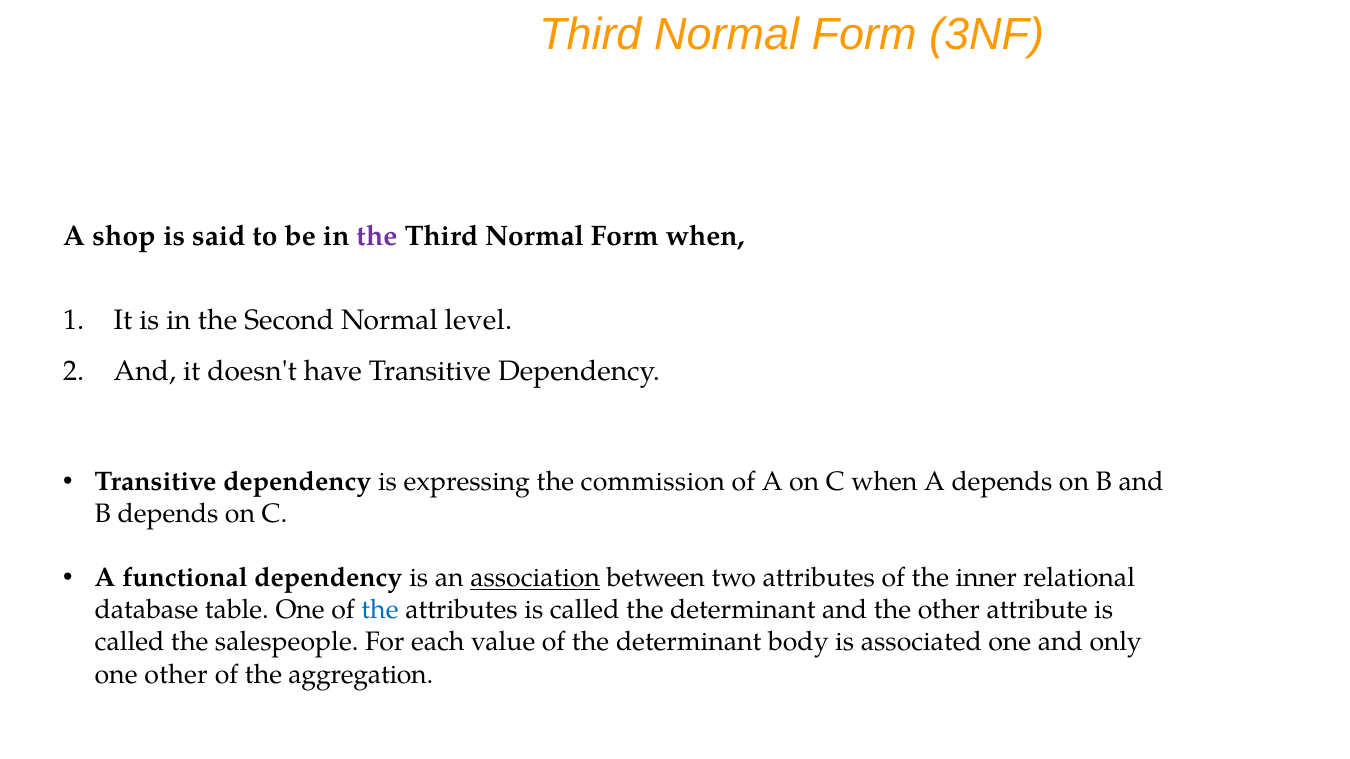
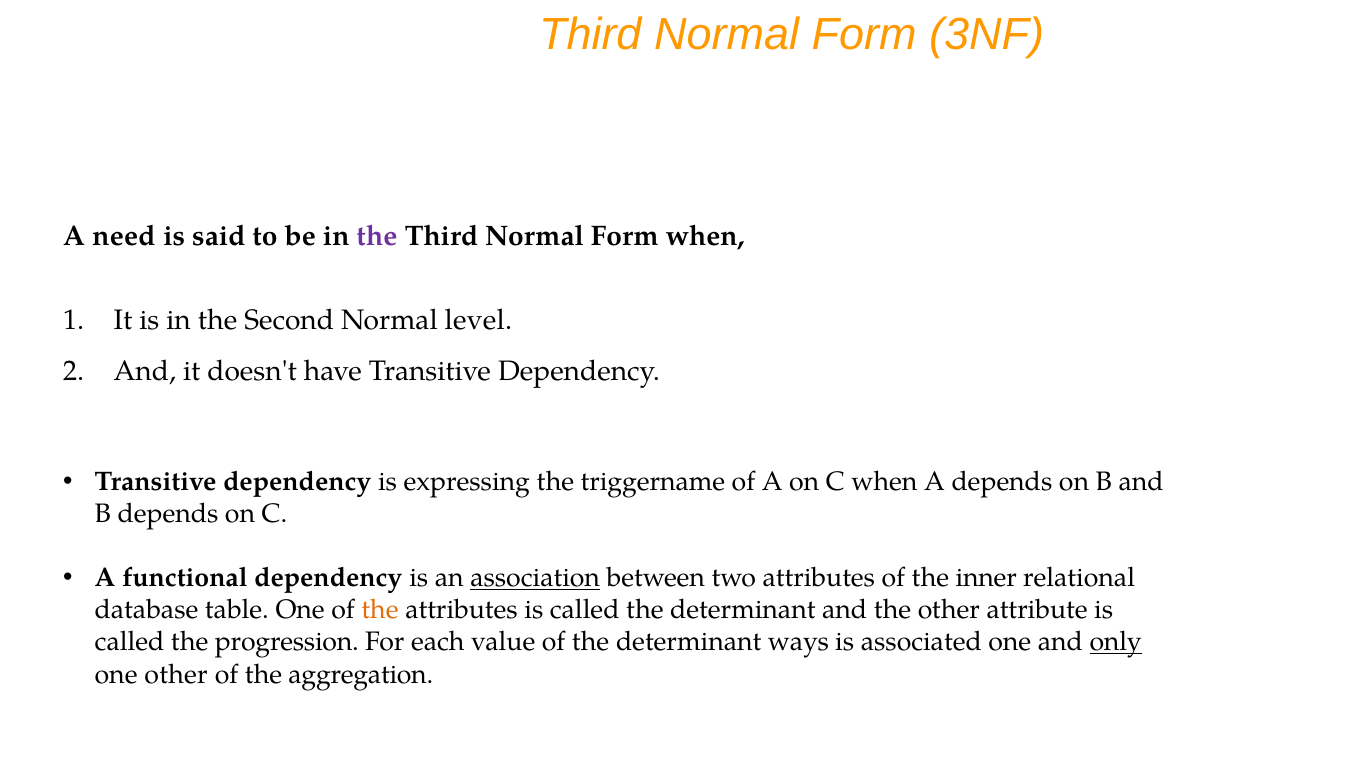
shop: shop -> need (124, 236)
commission: commission -> triggername (653, 482)
the colour: blue -> orange (380, 610)
salespeople: salespeople -> progression (287, 642)
body: body -> ways (798, 642)
only underline: none -> present (1116, 642)
